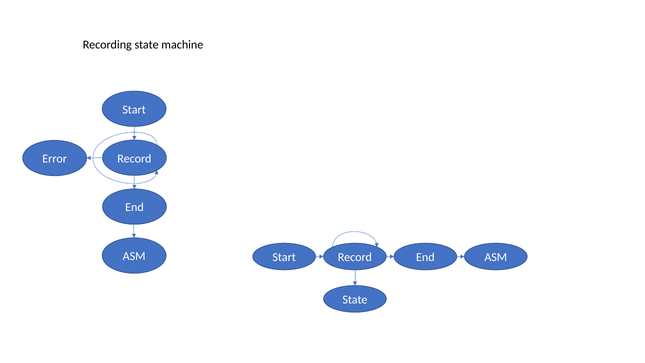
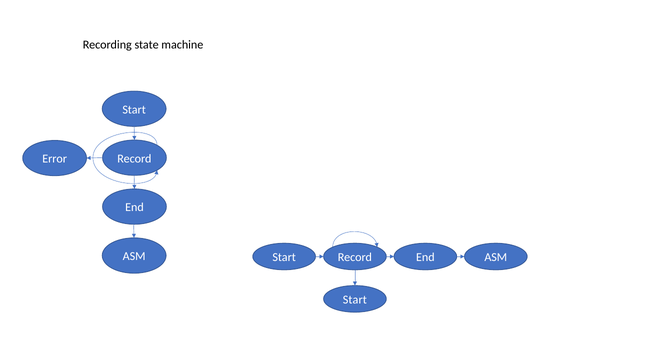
State: State -> Start (355, 300)
